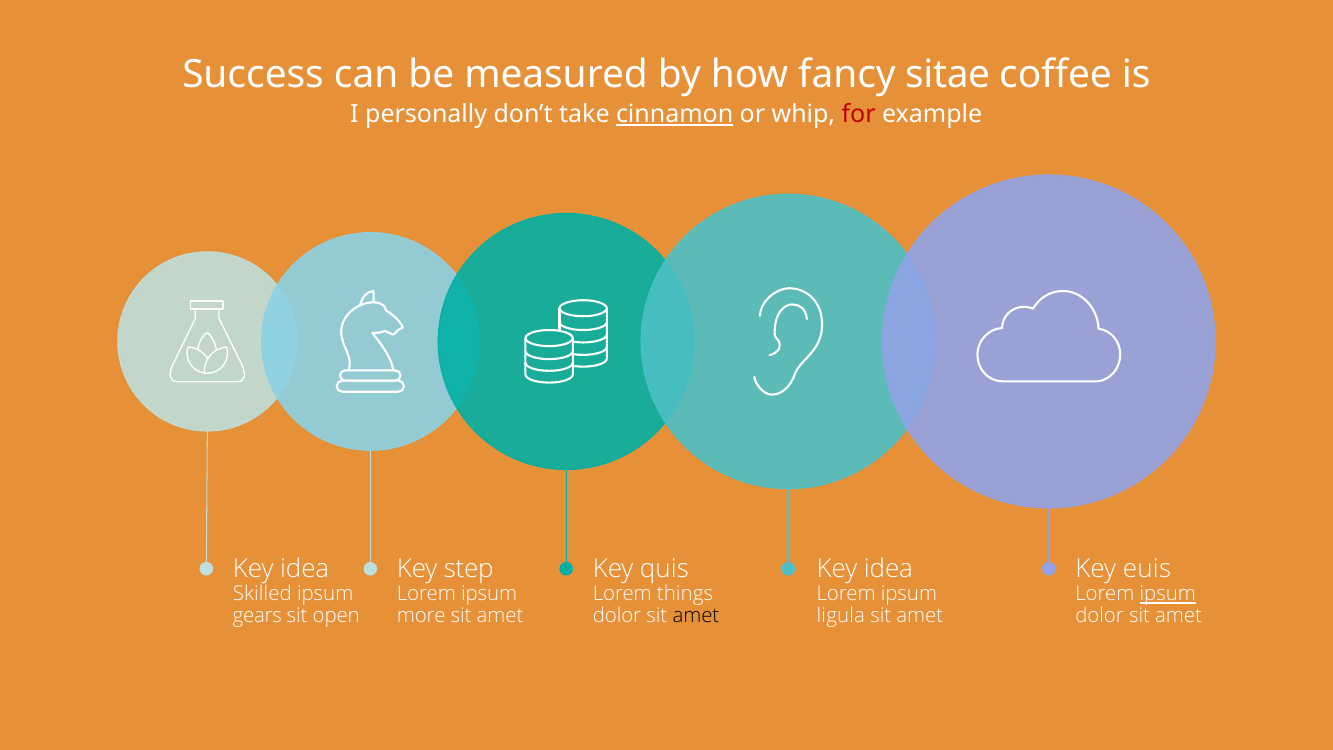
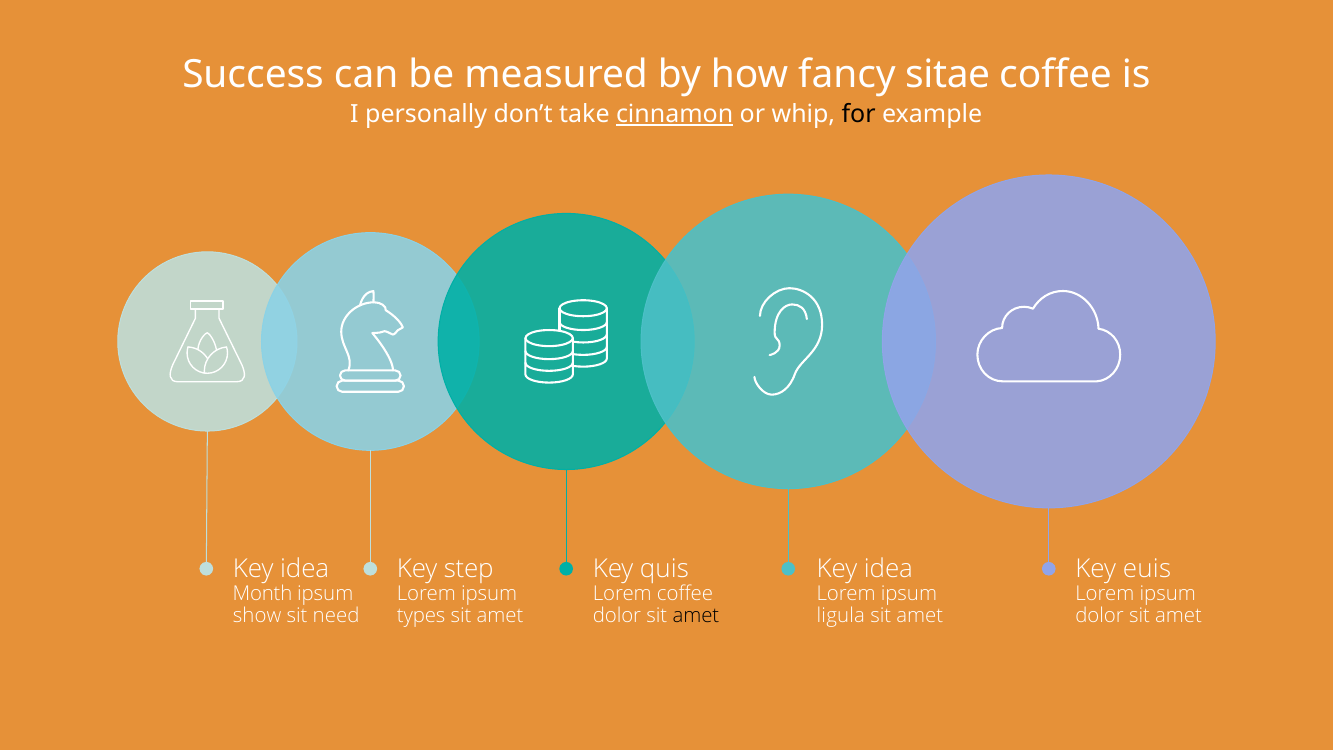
for colour: red -> black (859, 114)
Skilled: Skilled -> Month (263, 594)
Lorem things: things -> coffee (685, 594)
ipsum underline: present -> none (1168, 594)
gears: gears -> show (257, 616)
open: open -> need (336, 616)
more: more -> types (421, 616)
